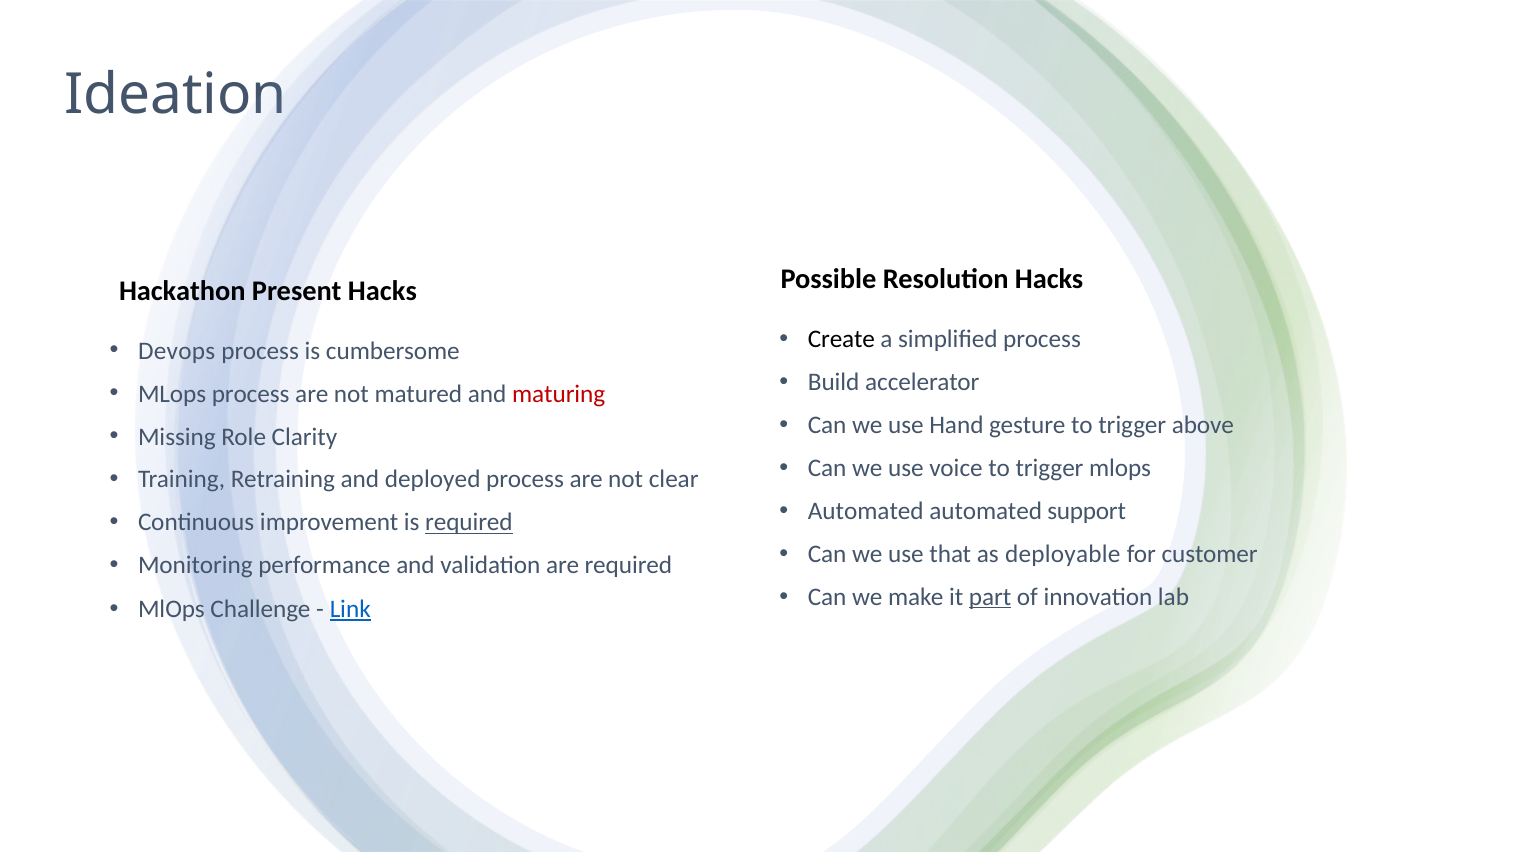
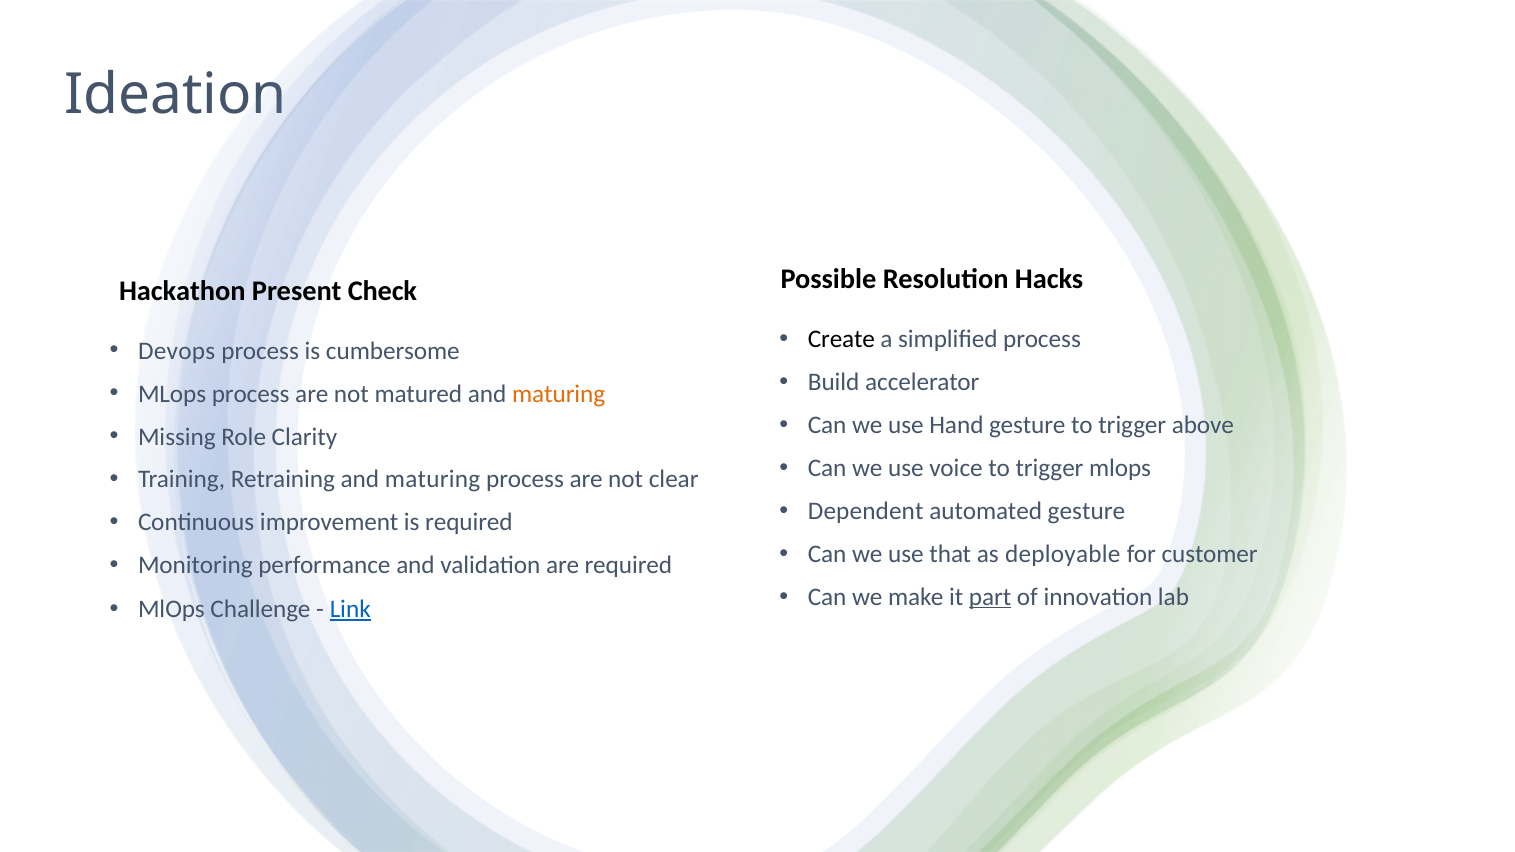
Present Hacks: Hacks -> Check (382, 291)
maturing colour: red -> orange (559, 394)
Retraining and deployed: deployed -> maturing (433, 480)
Automated: Automated -> Dependent (866, 511)
automated support: support -> gesture (1086, 511)
required underline: present -> none (469, 523)
